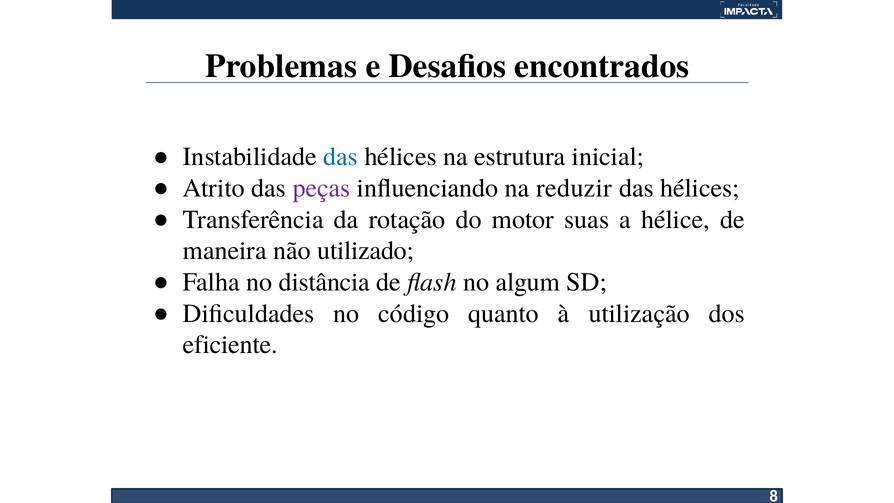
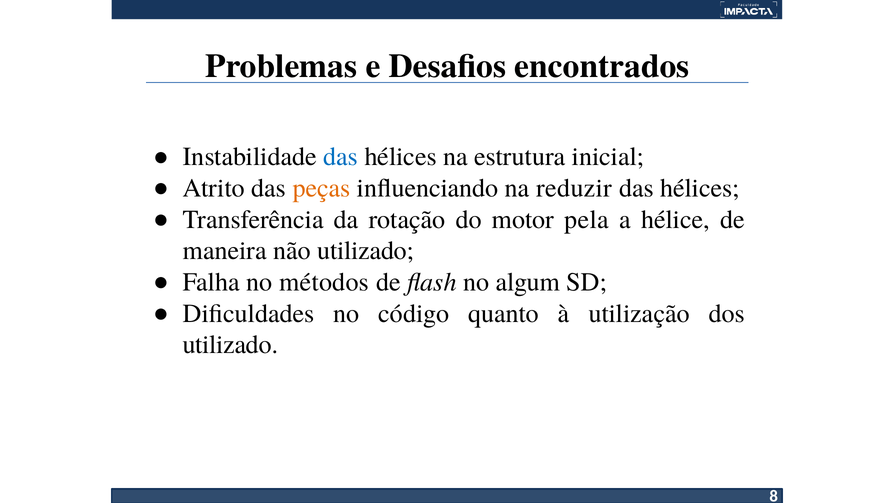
peças colour: purple -> orange (322, 188)
suas: suas -> pela (587, 219)
distância: distância -> métodos (324, 282)
eficiente: eficiente -> utilizado (230, 345)
